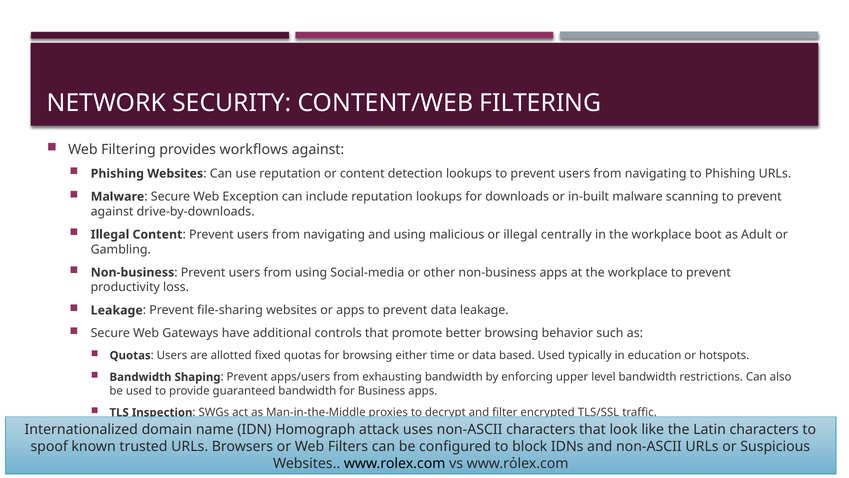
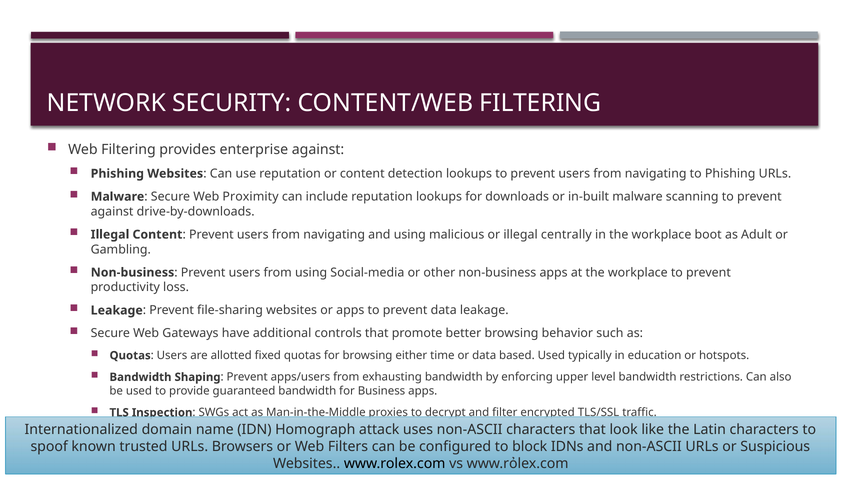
workflows: workflows -> enterprise (254, 149)
Exception: Exception -> Proximity (251, 196)
